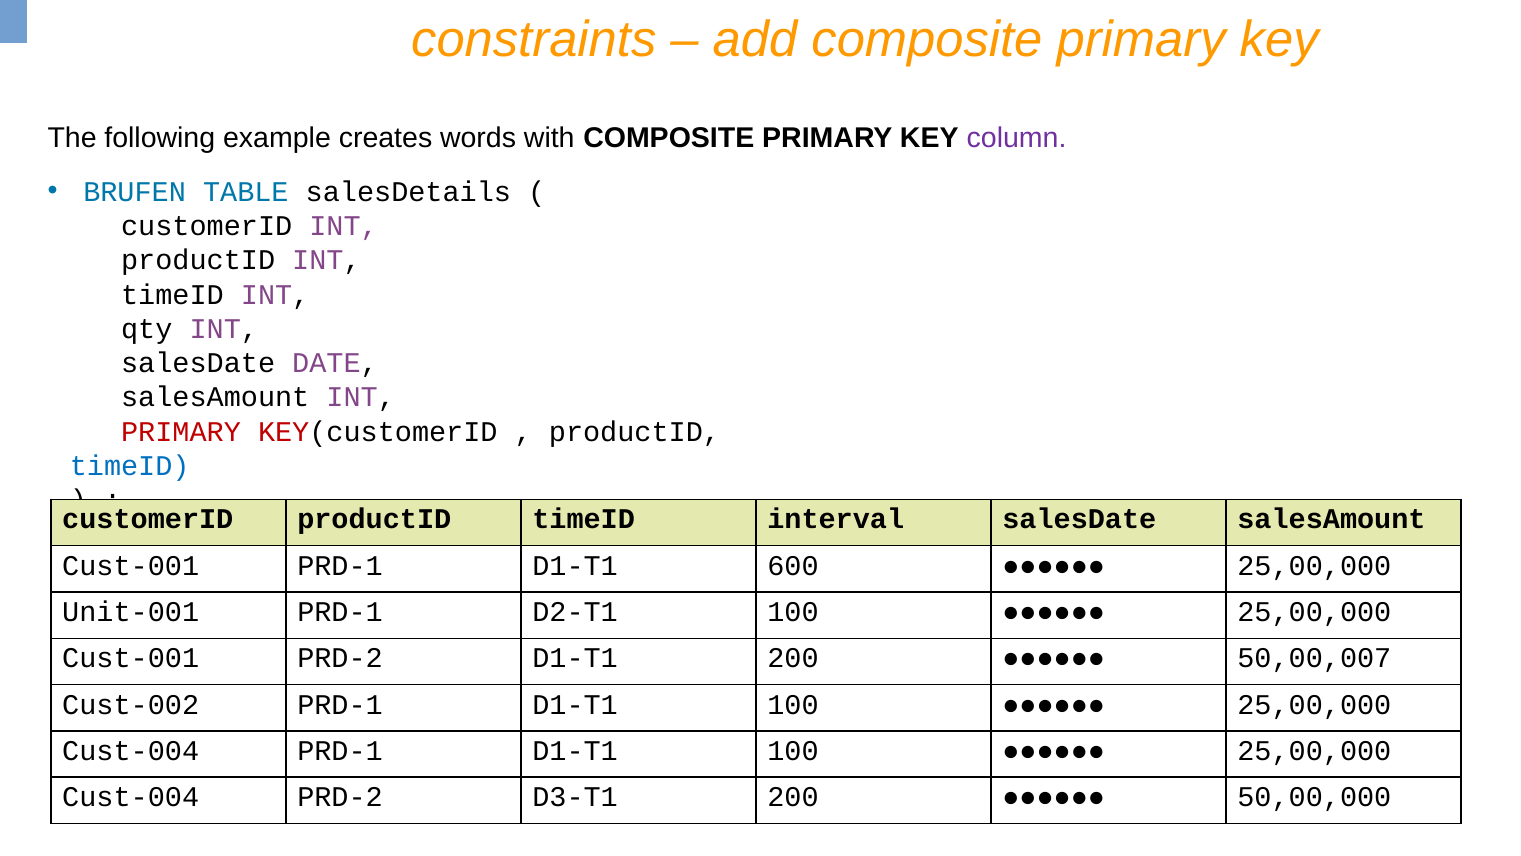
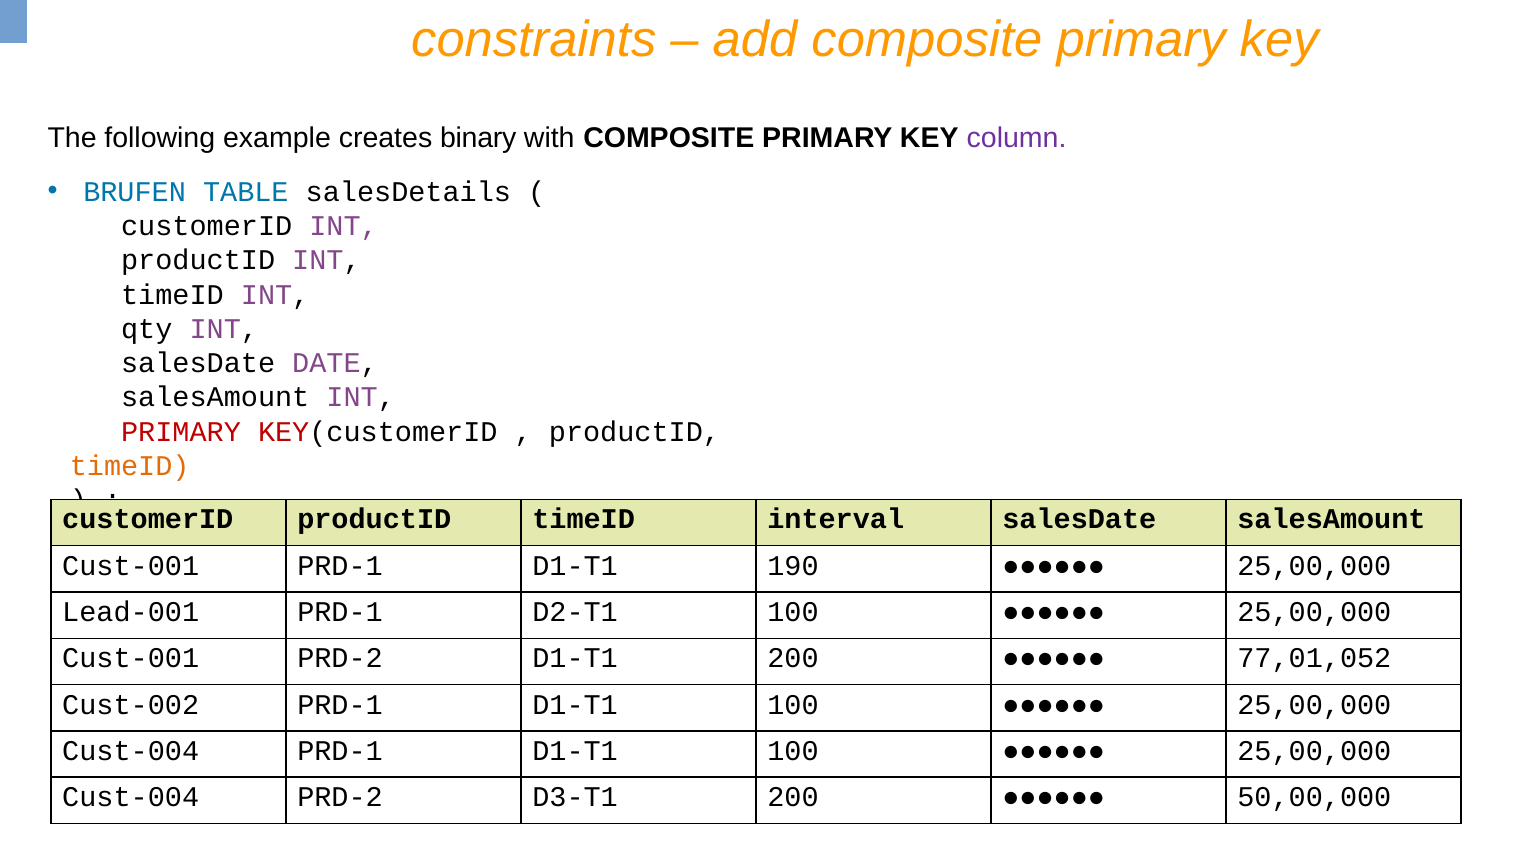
words: words -> binary (478, 138)
timeID colour: blue -> orange (130, 466)
600: 600 -> 190 (793, 565)
Unit-001: Unit-001 -> Lead-001 (131, 612)
50,00,007: 50,00,007 -> 77,01,052 (1314, 658)
